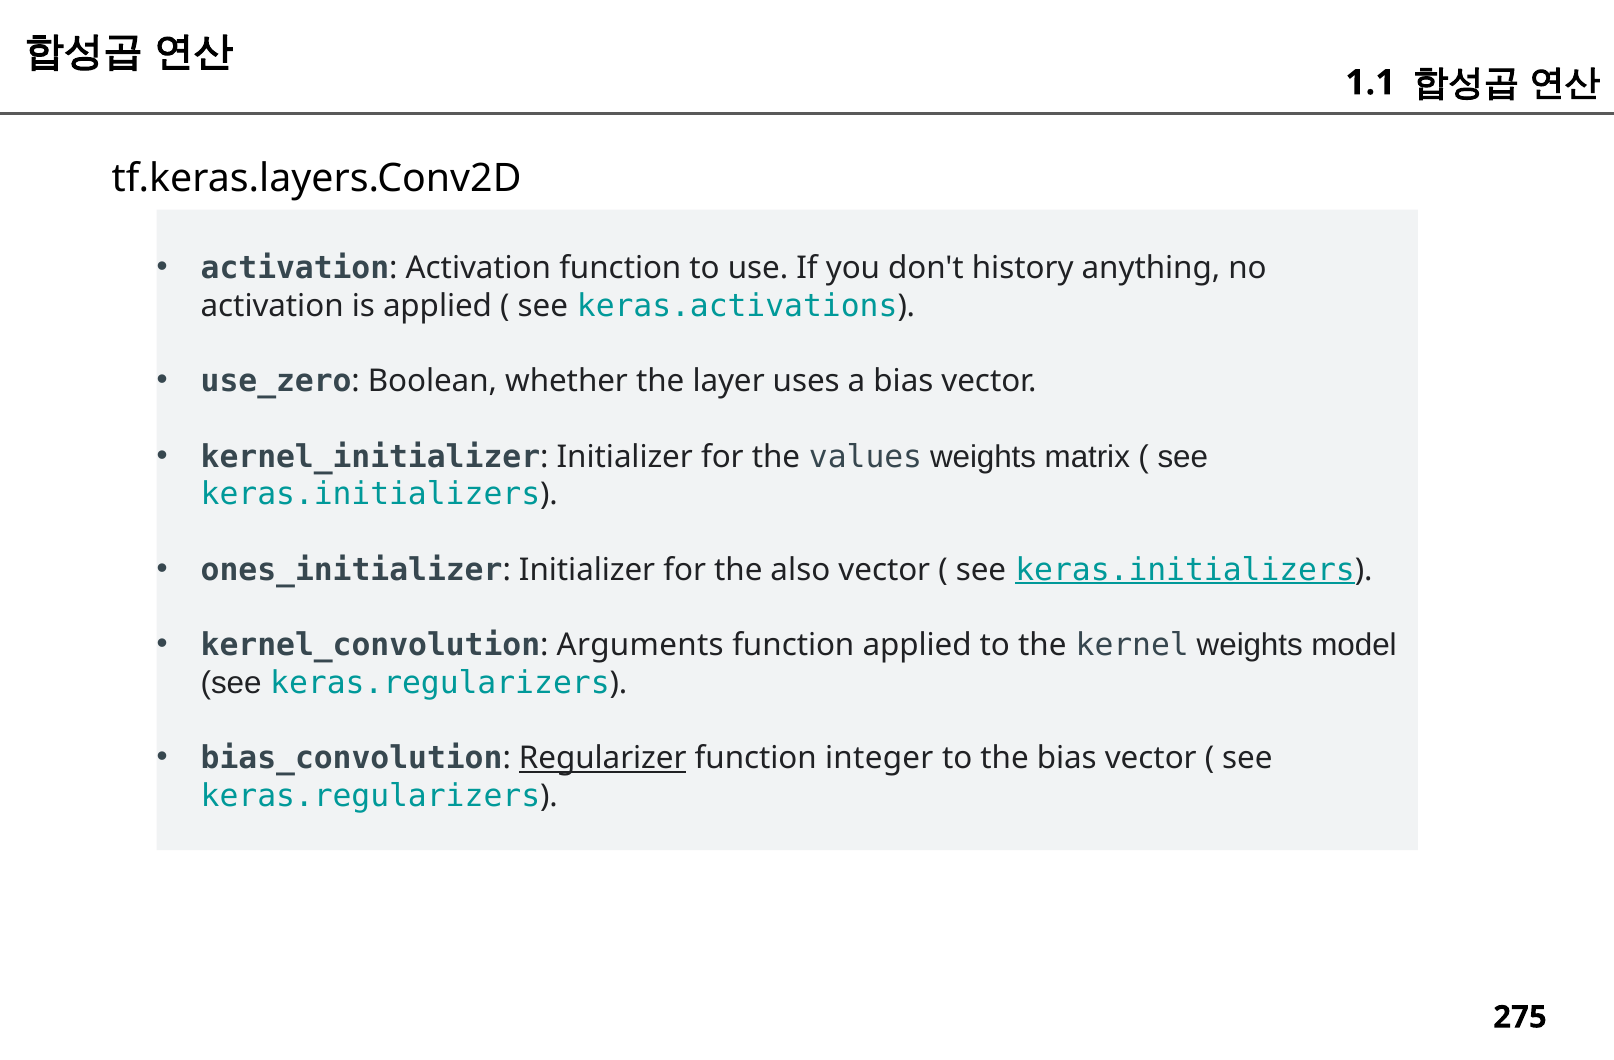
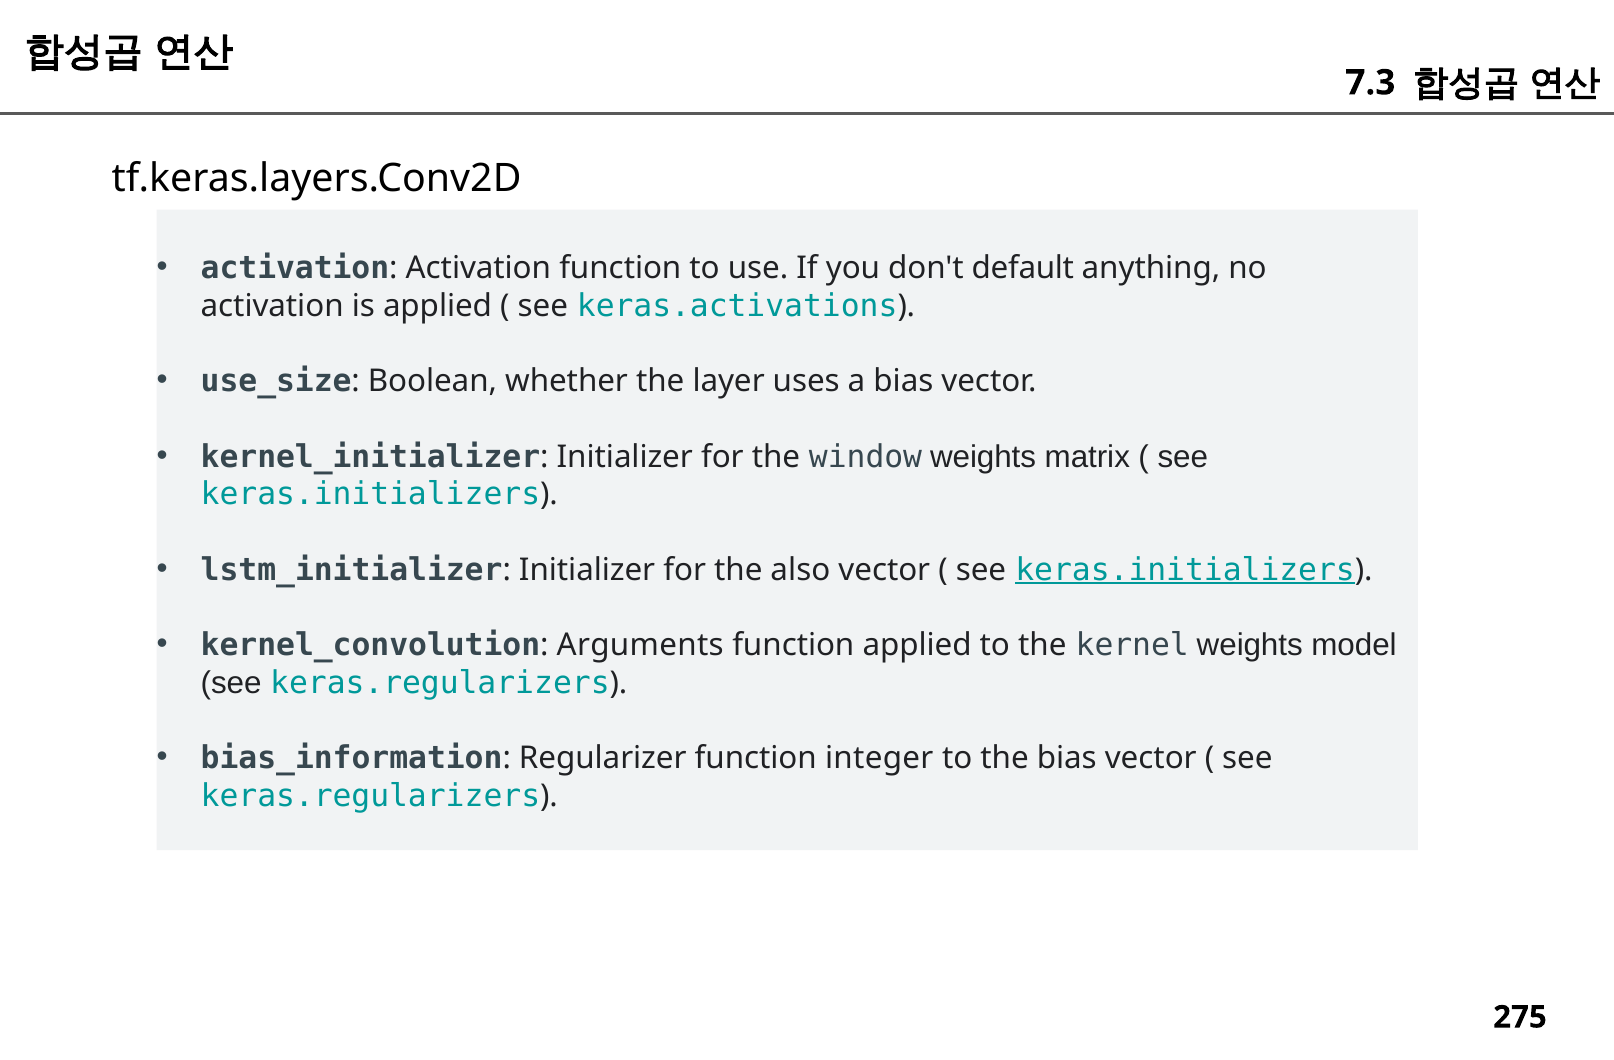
1.1: 1.1 -> 7.3 (1370, 83)
history: history -> default (1023, 268)
use_zero: use_zero -> use_size (276, 381)
values: values -> window (866, 457)
ones_initializer: ones_initializer -> lstm_initializer (352, 570)
bias_convolution: bias_convolution -> bias_information (352, 758)
Regularizer underline: present -> none (603, 758)
